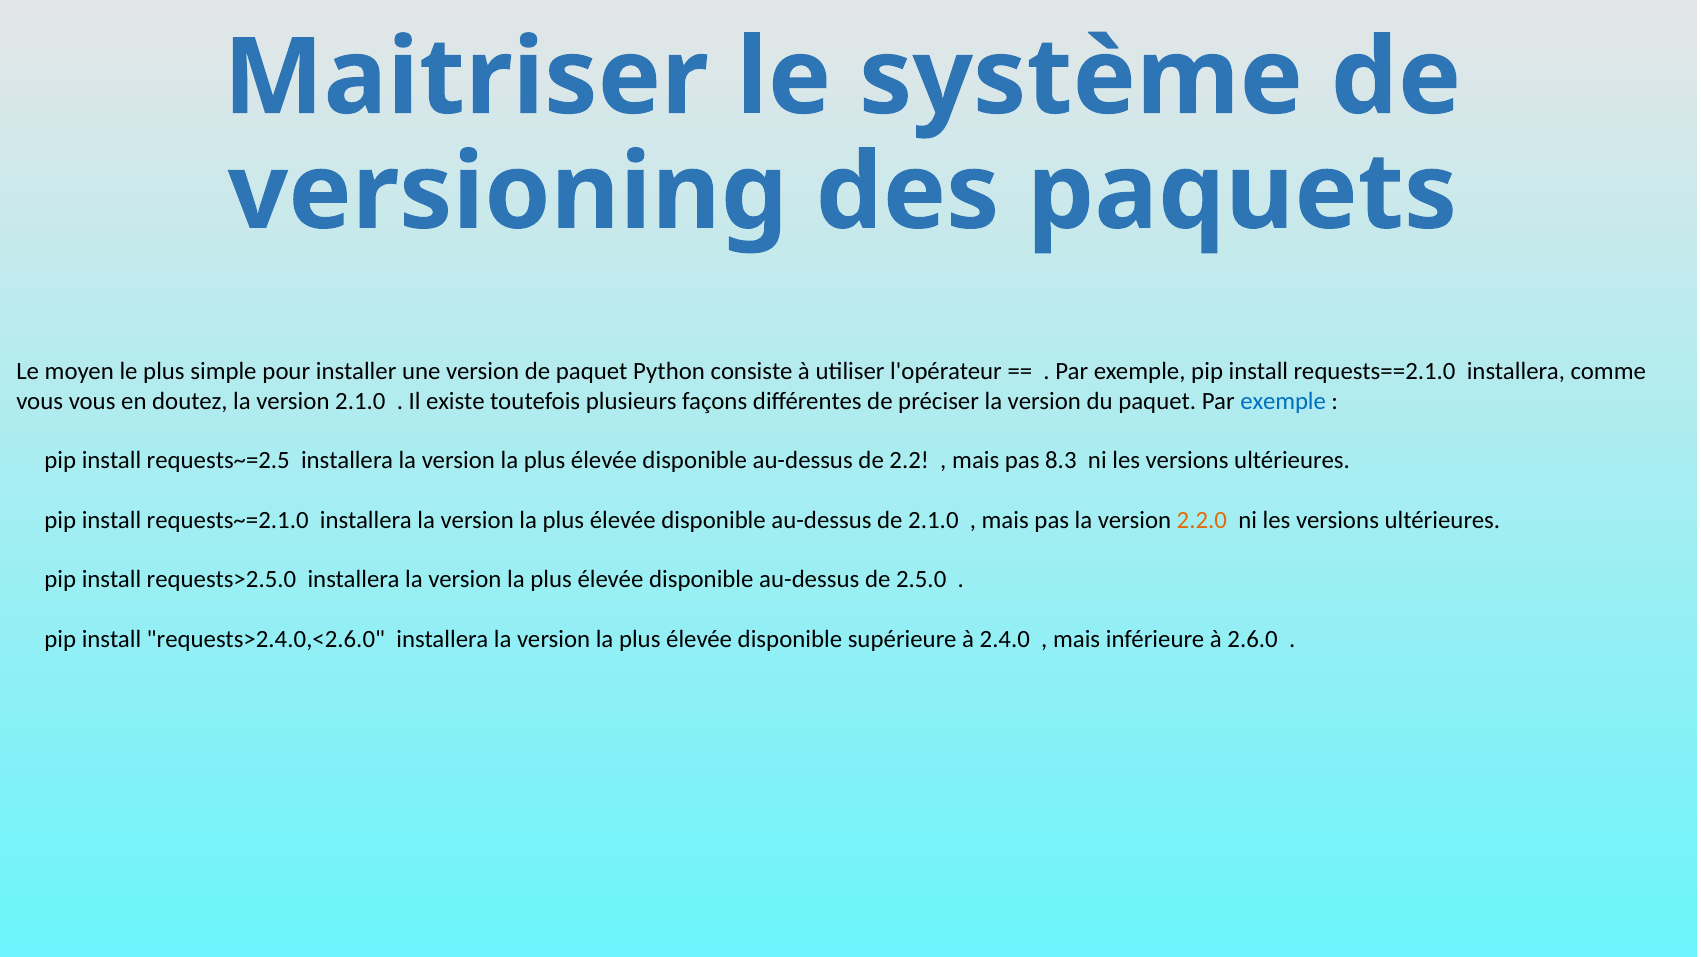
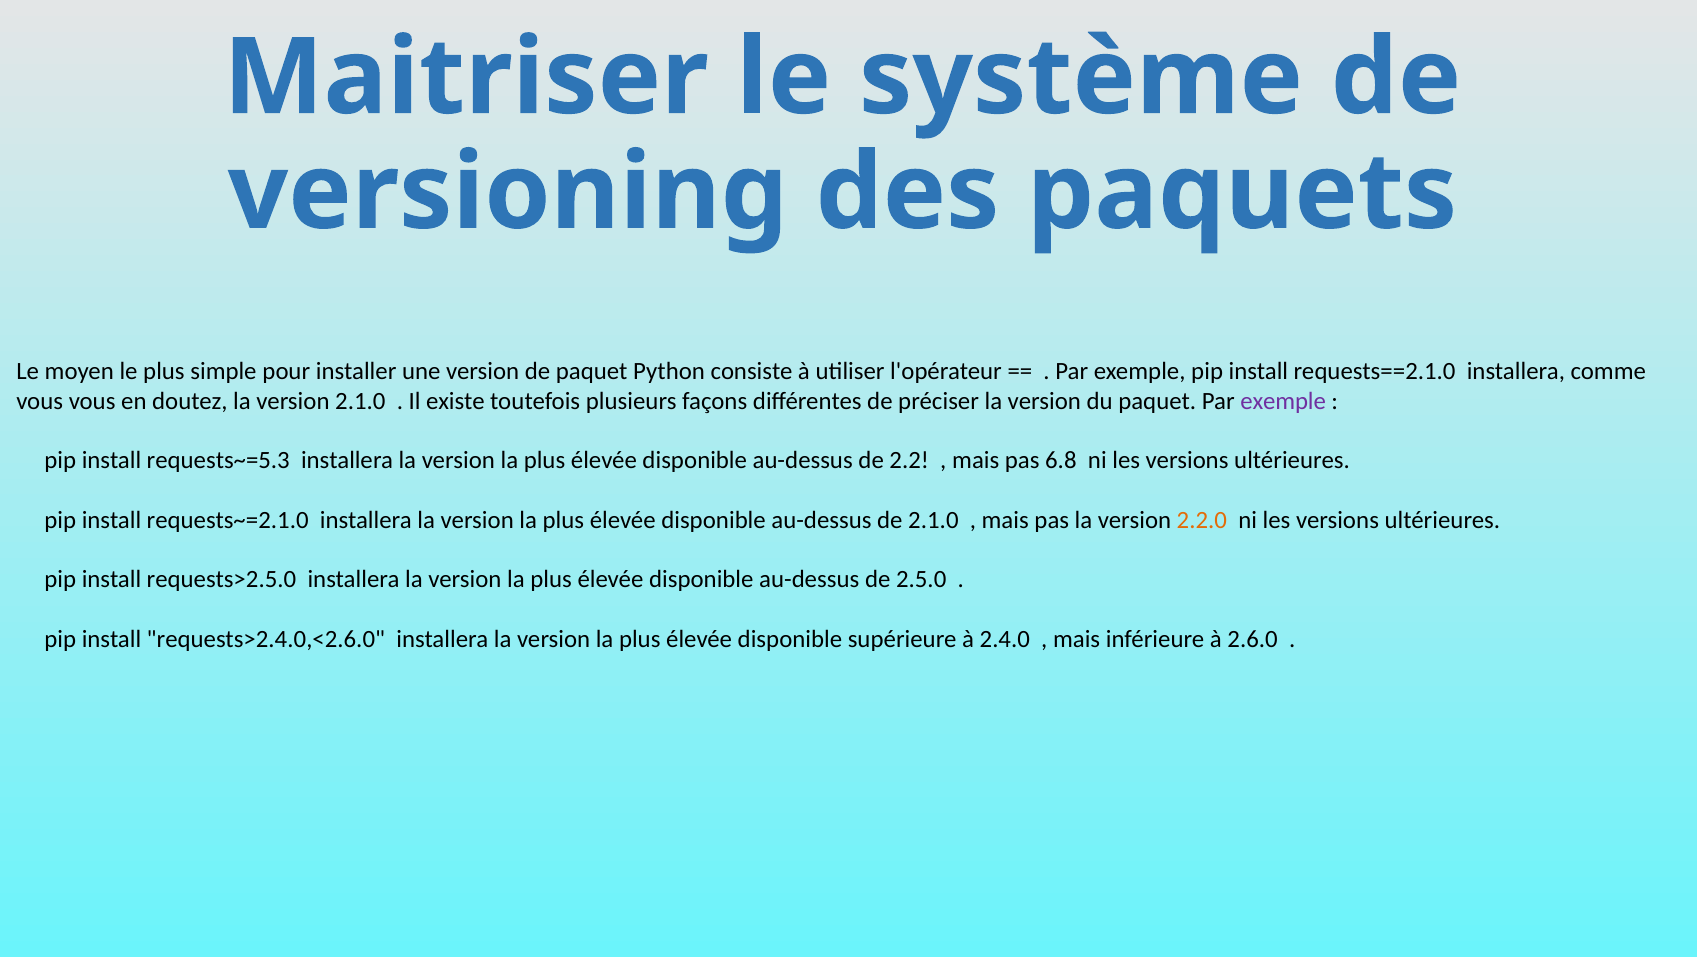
exemple colour: blue -> purple (1283, 401)
requests~=2.5: requests~=2.5 -> requests~=5.3 (218, 460)
8.3: 8.3 -> 6.8 (1061, 460)
